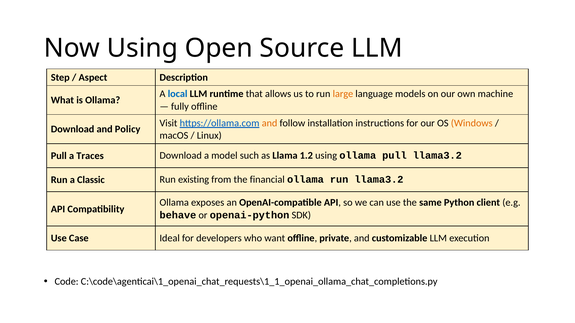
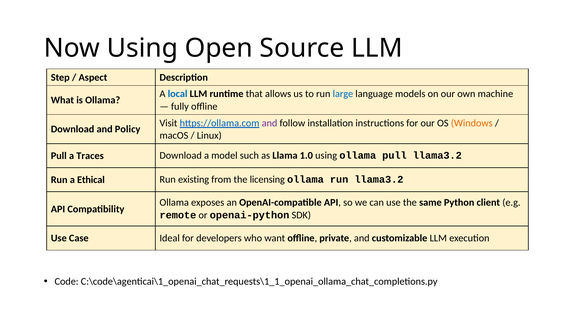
large colour: orange -> blue (343, 94)
and colour: orange -> purple (270, 123)
1.2: 1.2 -> 1.0 (306, 156)
Classic: Classic -> Ethical (91, 180)
financial: financial -> licensing (267, 180)
behave: behave -> remote (178, 215)
